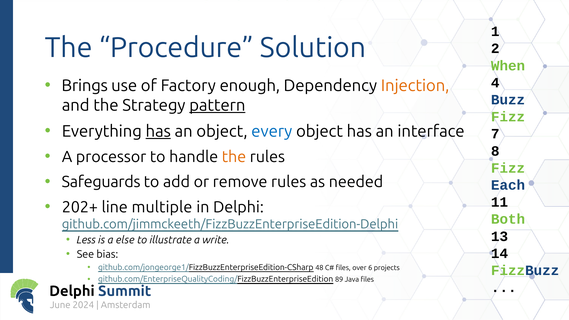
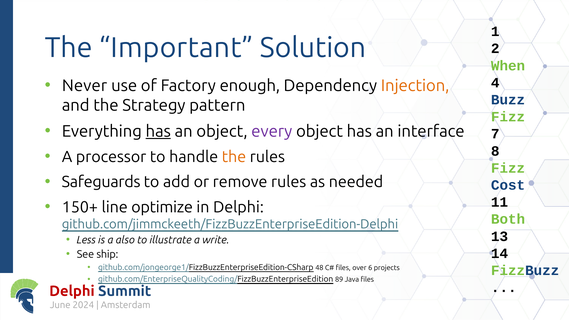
Procedure: Procedure -> Important (176, 48)
Brings: Brings -> Never (85, 86)
pattern underline: present -> none (217, 106)
every colour: blue -> purple (272, 131)
Each: Each -> Cost (508, 185)
202+: 202+ -> 150+ (80, 207)
multiple: multiple -> optimize (162, 207)
else: else -> also (125, 240)
bias: bias -> ship (107, 254)
Delphi colour: black -> red (72, 291)
